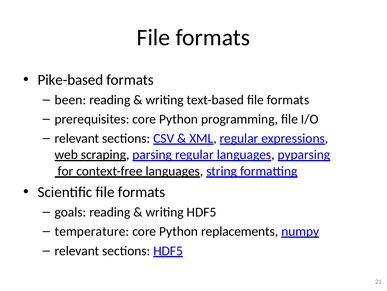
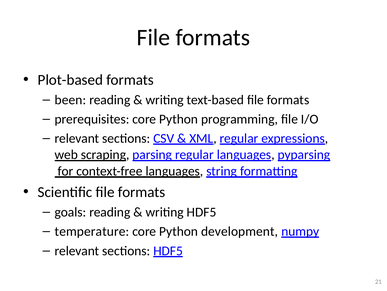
Pike-based: Pike-based -> Plot-based (70, 80)
replacements: replacements -> development (239, 231)
